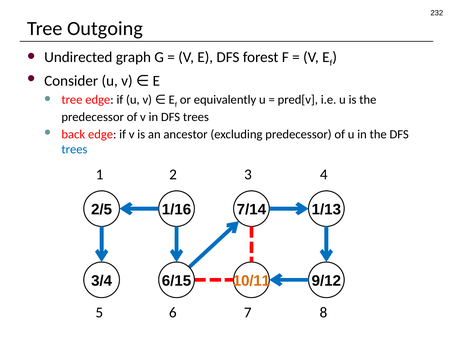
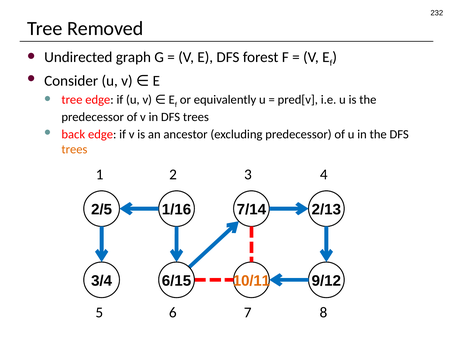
Outgoing: Outgoing -> Removed (105, 28)
trees colour: blue -> orange (74, 150)
1/13: 1/13 -> 2/13 (326, 210)
